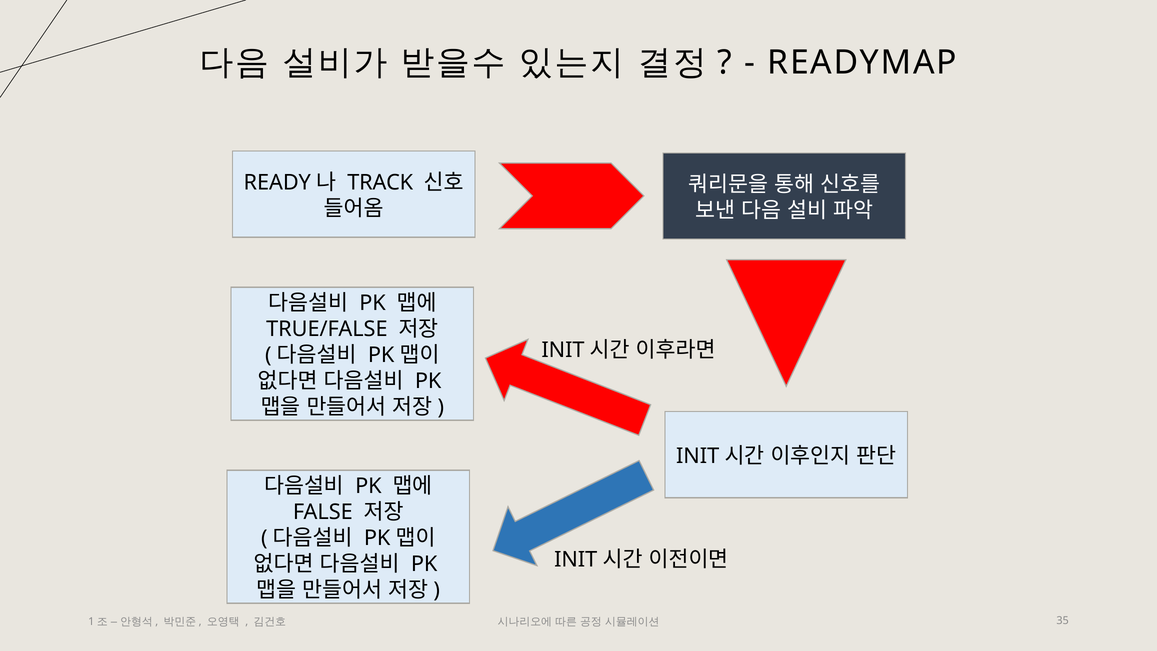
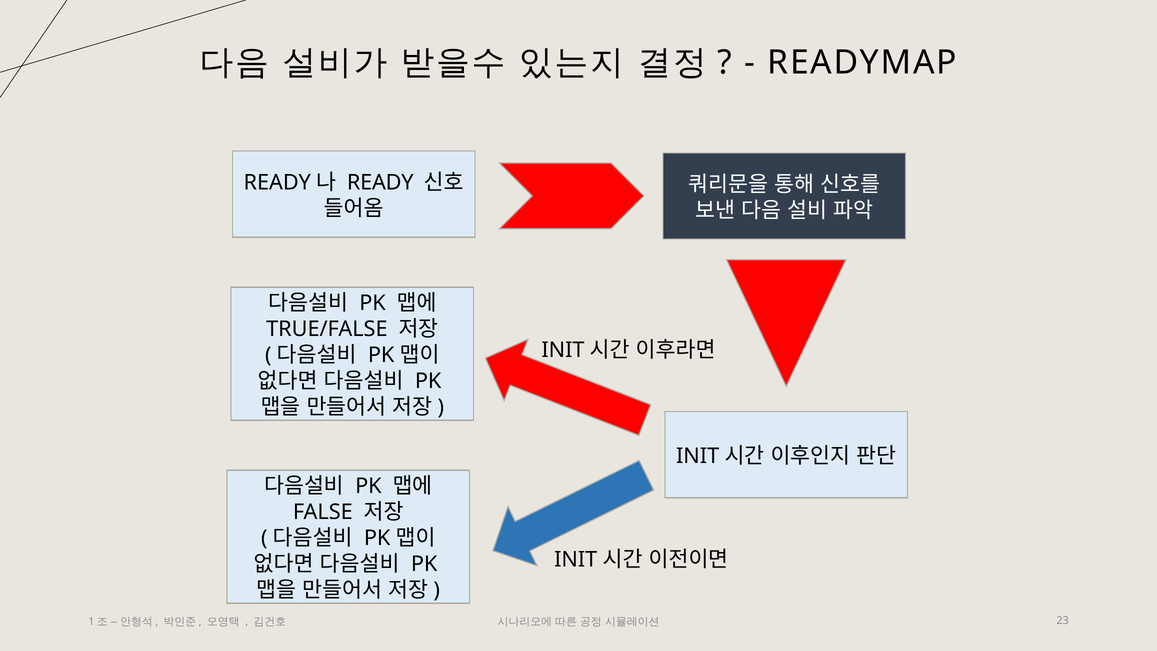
TRACK: TRACK -> READY (380, 183)
35: 35 -> 23 (1063, 620)
